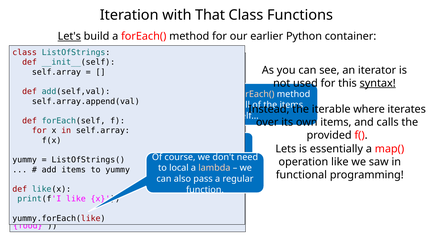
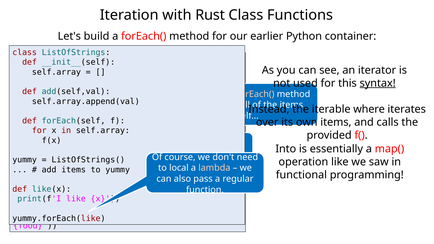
That: That -> Rust (210, 15)
Let's underline: present -> none (69, 36)
Lets: Lets -> Into (286, 149)
